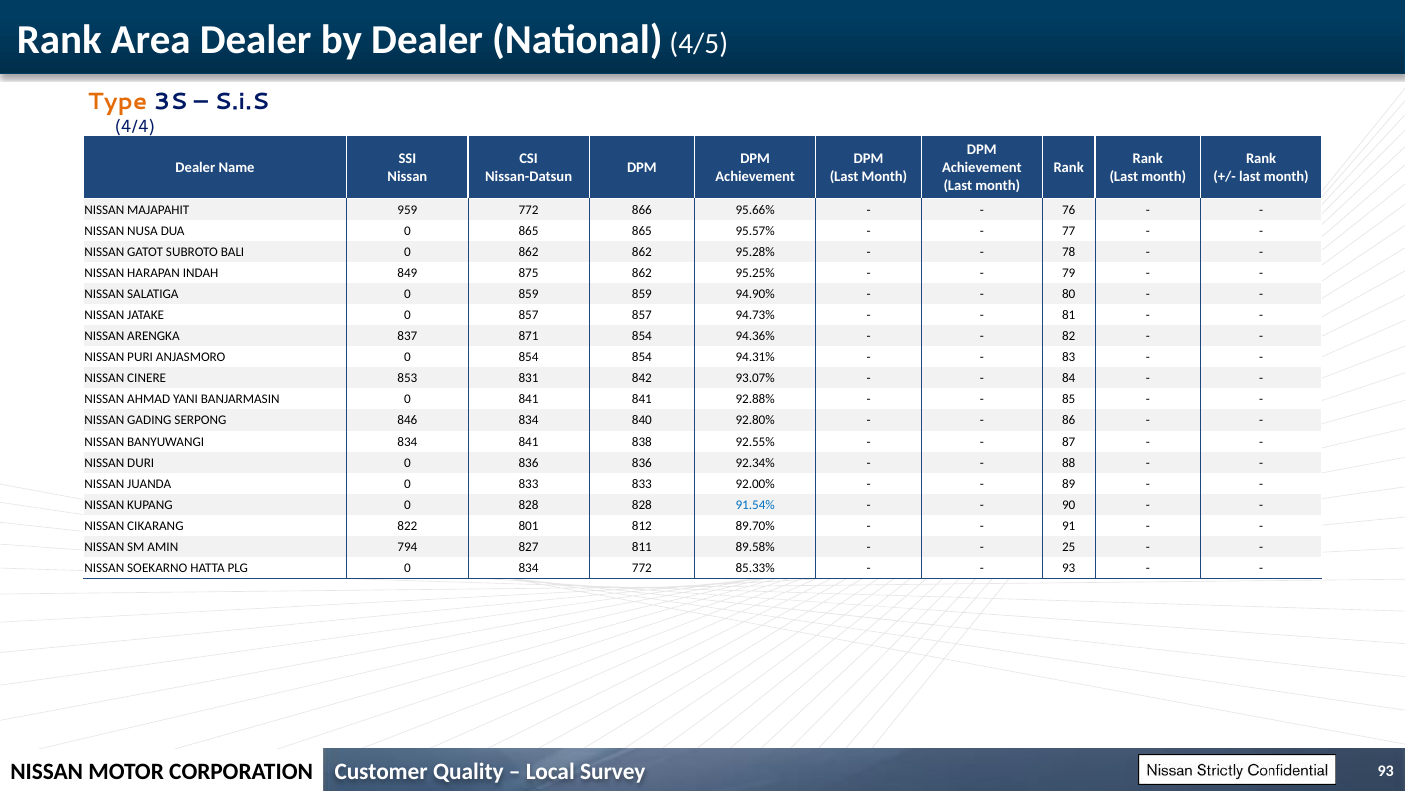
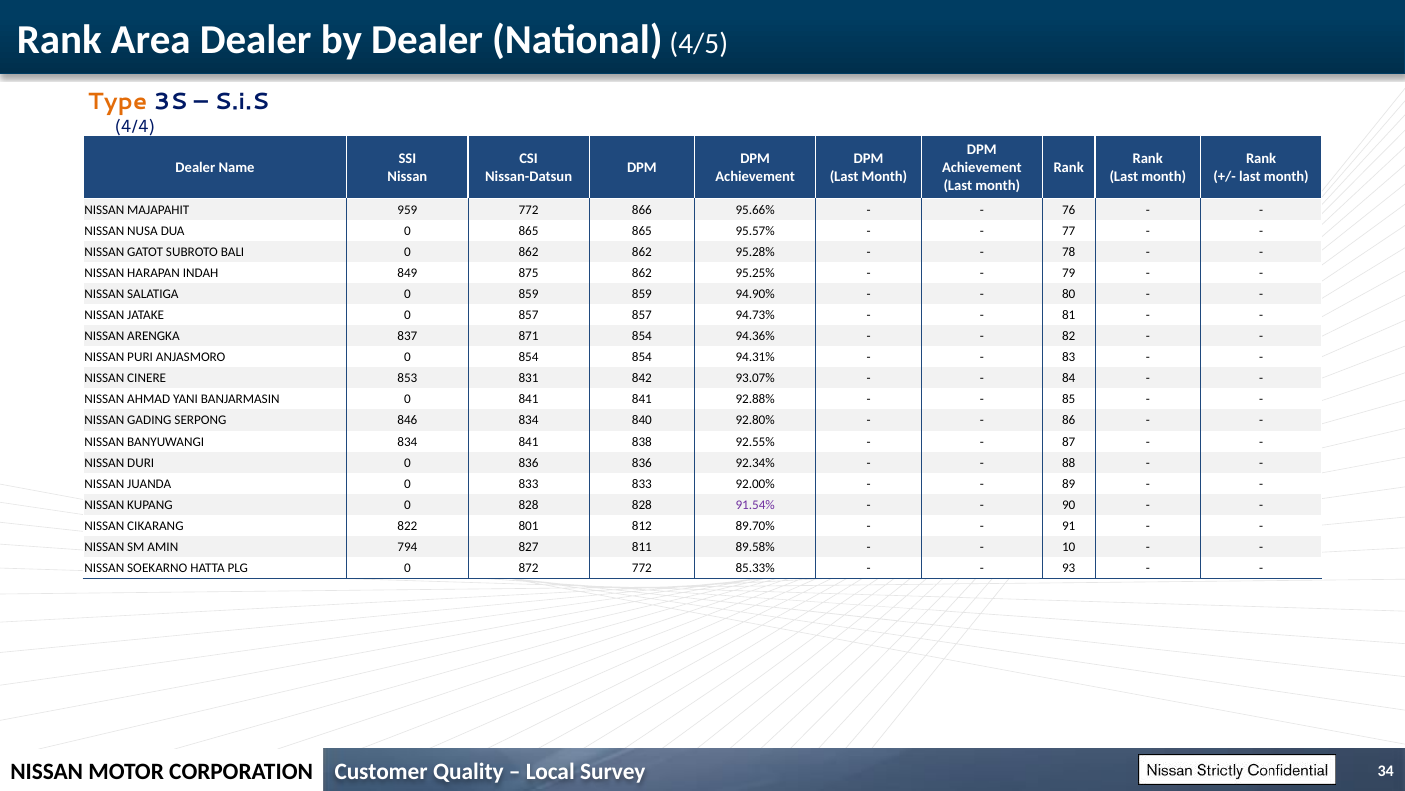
91.54% colour: blue -> purple (755, 505)
25: 25 -> 10 (1069, 547)
0 834: 834 -> 872 (529, 568)
93: 93 -> 34 (1386, 770)
